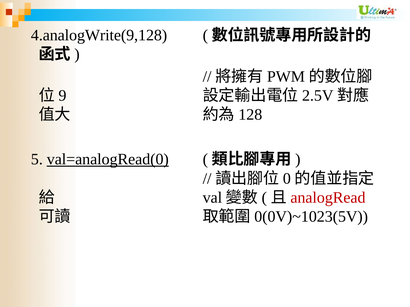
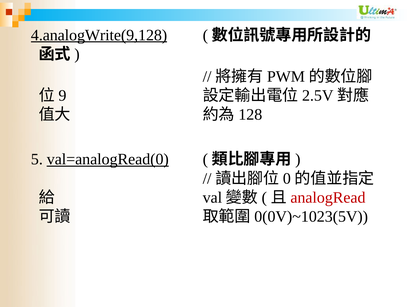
4.analogWrite(9,128 underline: none -> present (99, 35)
